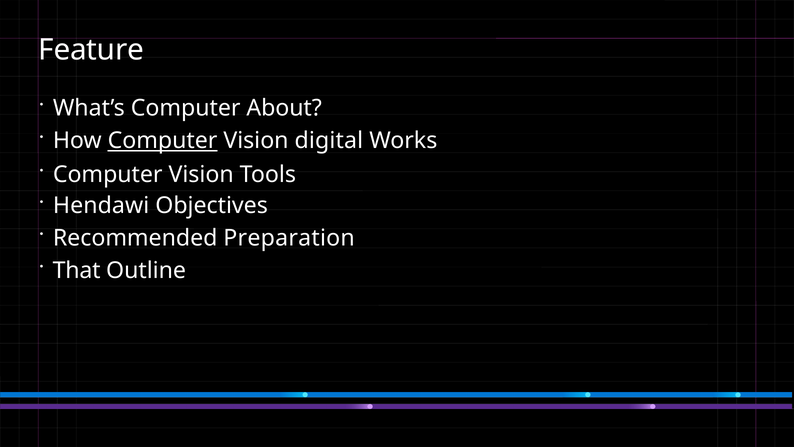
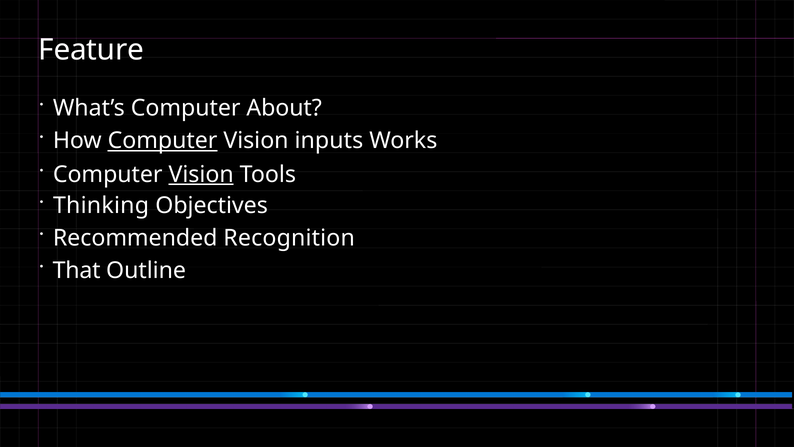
digital: digital -> inputs (329, 141)
Vision underline: none -> present (201, 174)
Hendawi: Hendawi -> Thinking (101, 205)
Preparation: Preparation -> Recognition (289, 238)
